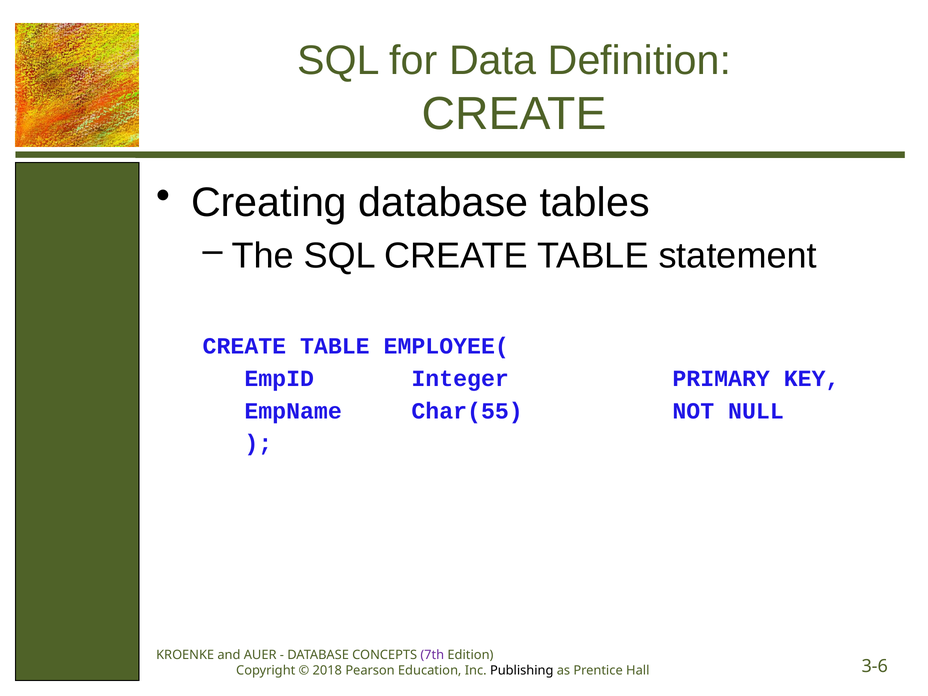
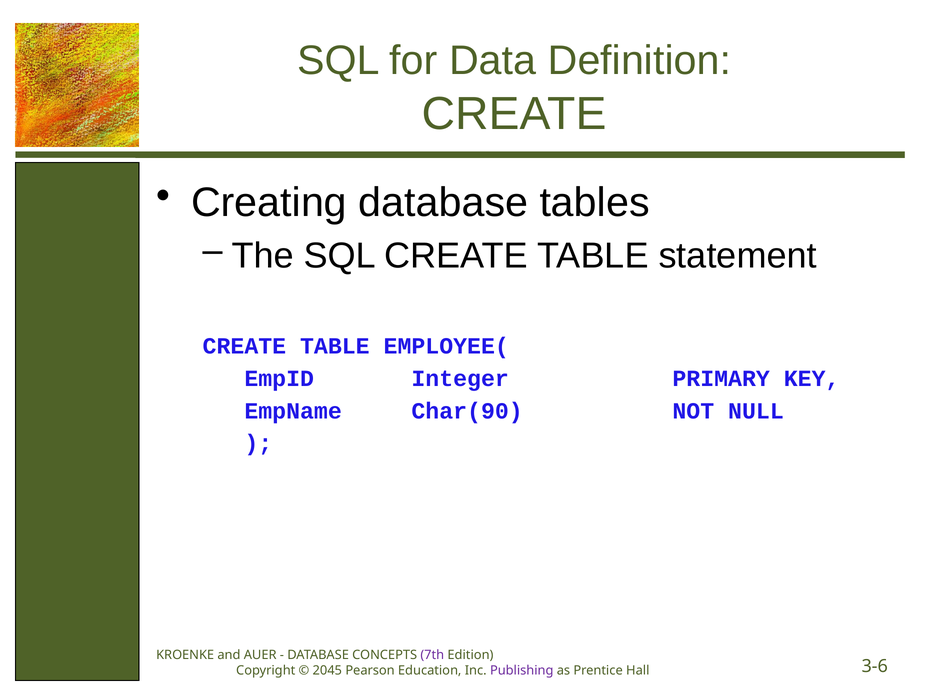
Char(55: Char(55 -> Char(90 (467, 411)
2018: 2018 -> 2045 (327, 671)
Publishing colour: black -> purple (522, 671)
